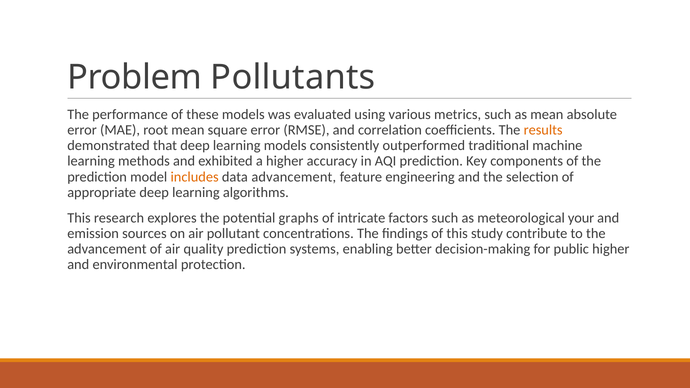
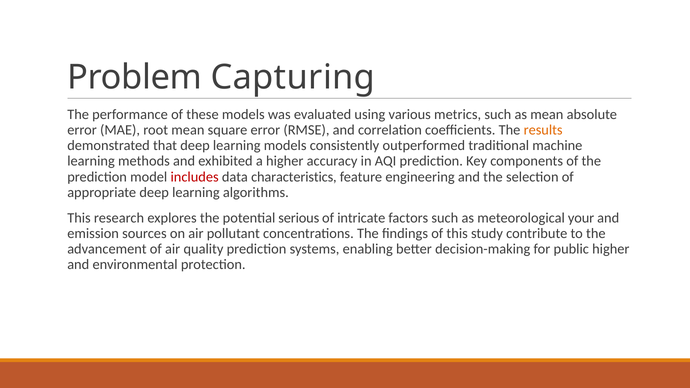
Pollutants: Pollutants -> Capturing (293, 77)
includes colour: orange -> red (195, 177)
data advancement: advancement -> characteristics (294, 177)
graphs: graphs -> serious (299, 218)
